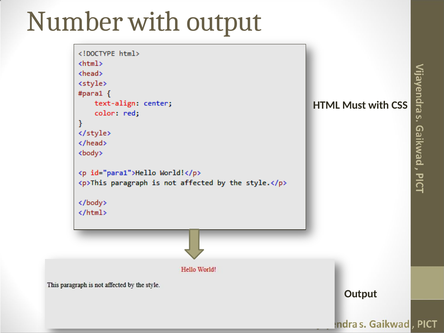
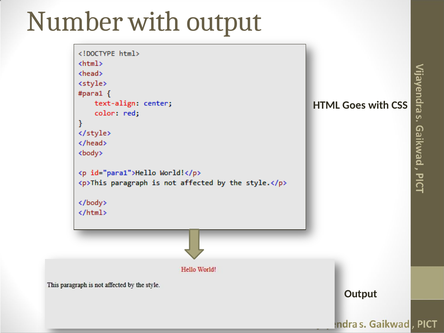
Must: Must -> Goes (354, 105)
